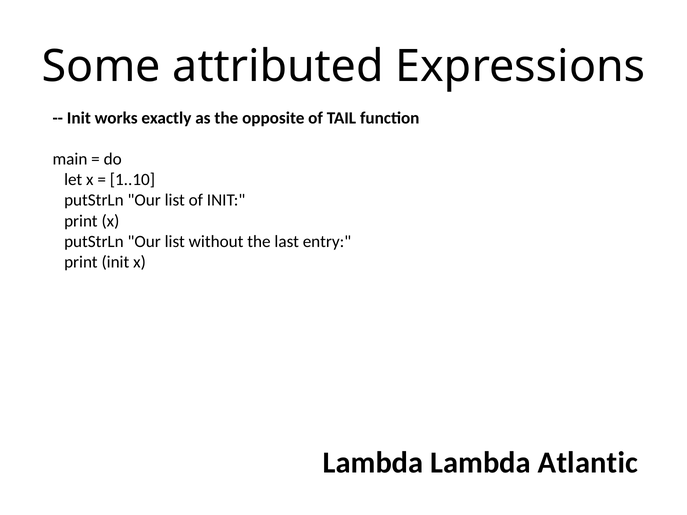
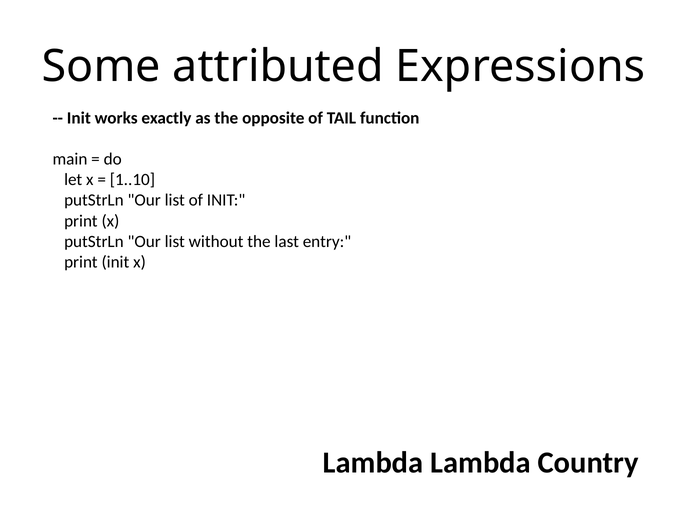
Atlantic: Atlantic -> Country (588, 463)
